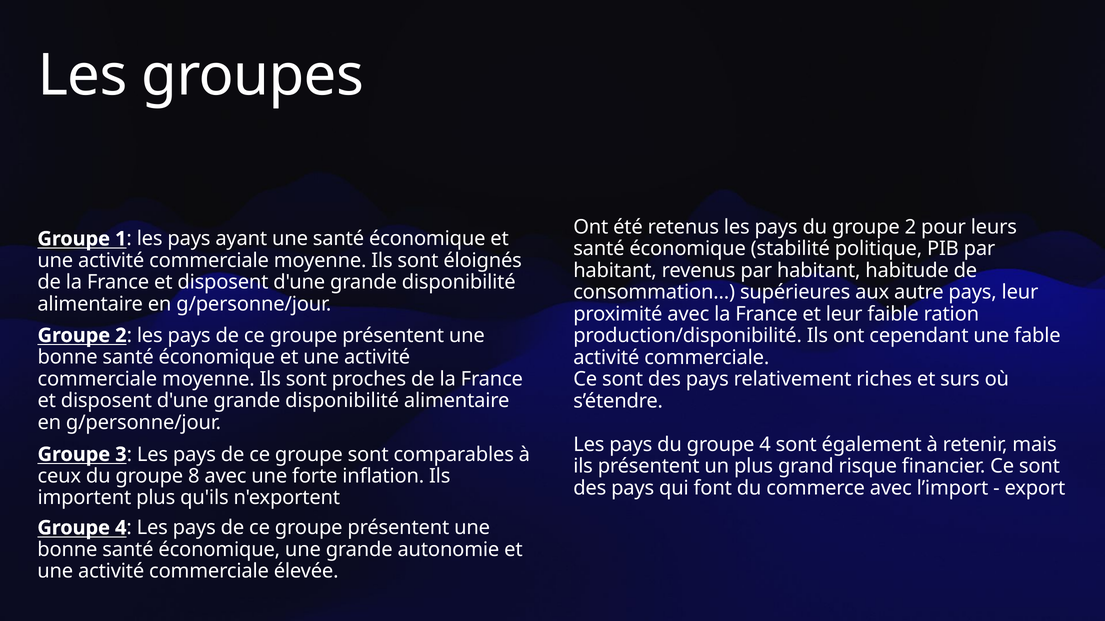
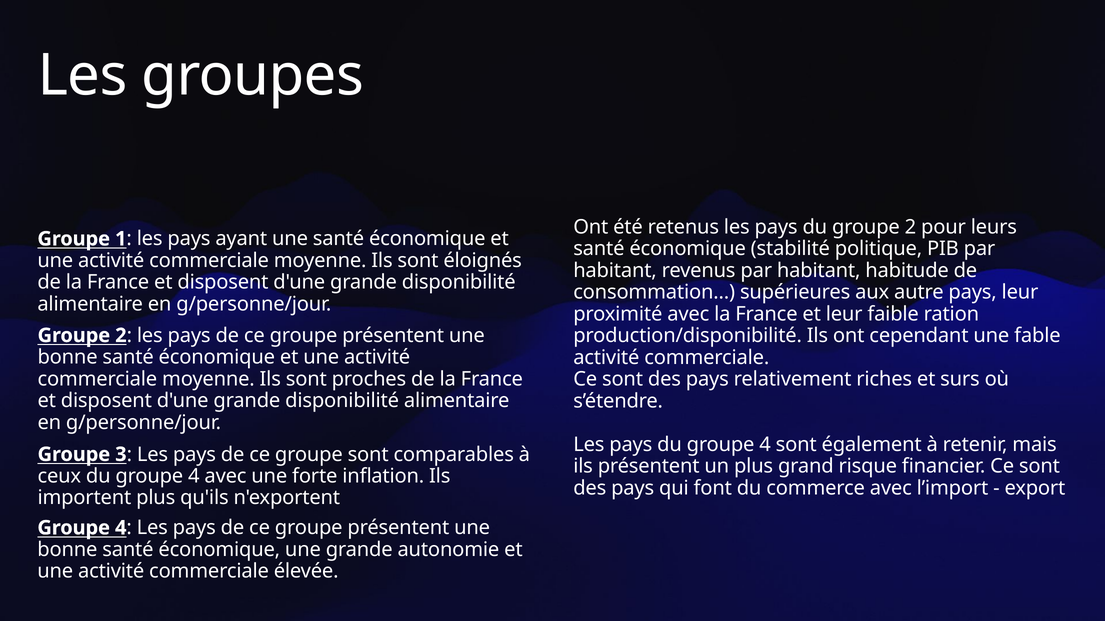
ceux du groupe 8: 8 -> 4 (194, 477)
